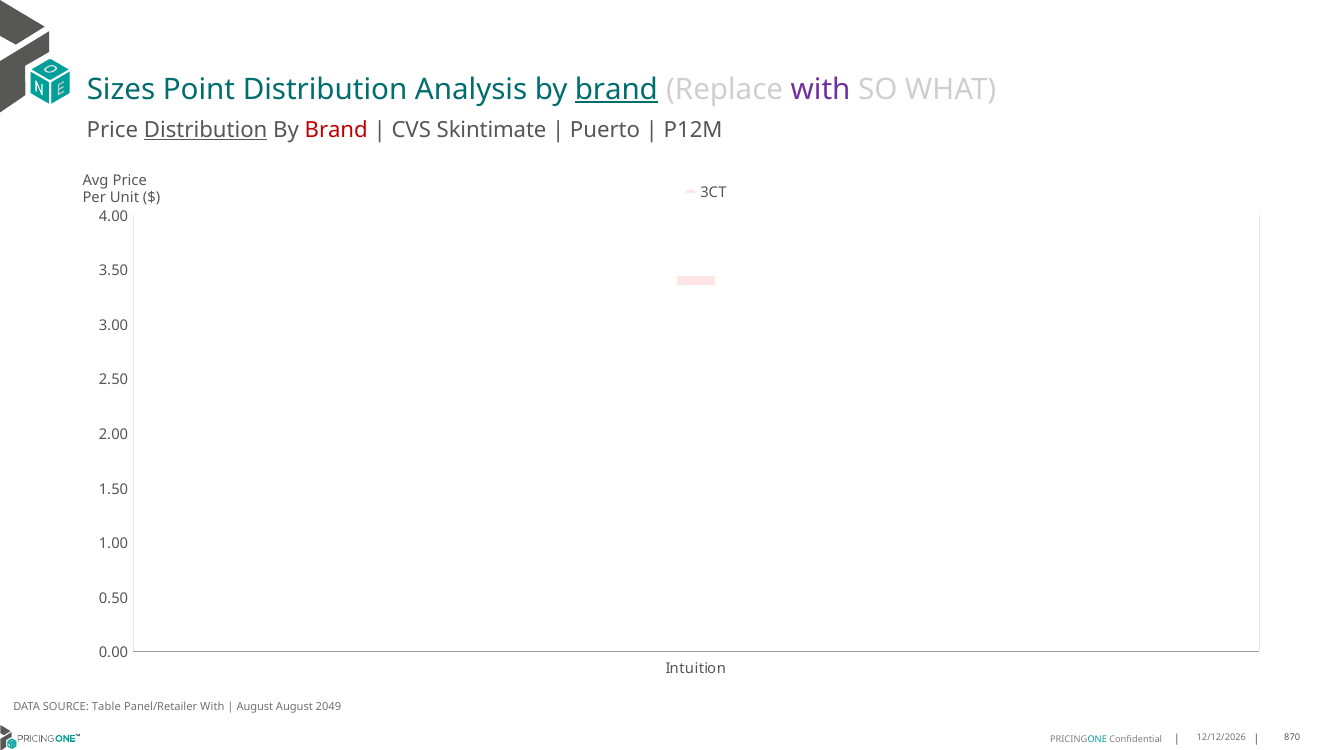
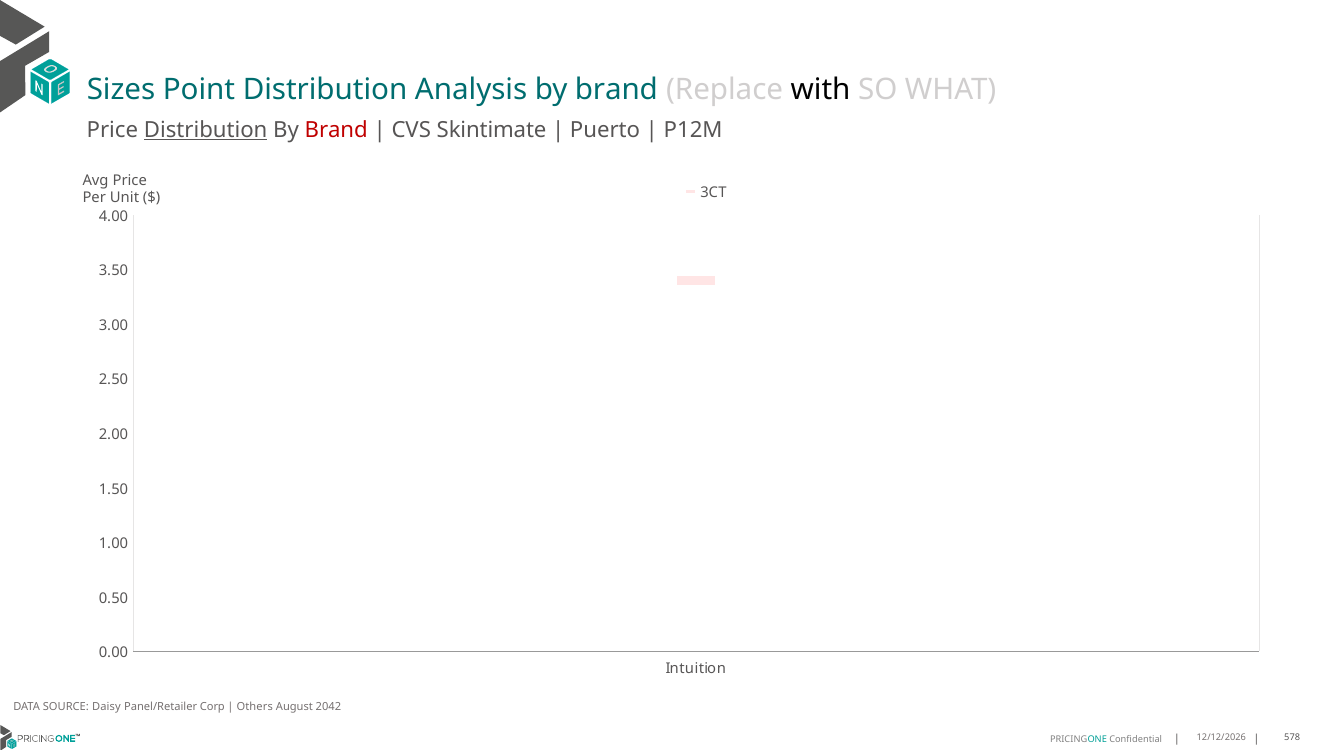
brand underline: present -> none (616, 90)
with colour: purple -> black (821, 90)
Table: Table -> Daisy (106, 706)
Panel/Retailer With: With -> Corp (212, 706)
August: August -> Others (255, 706)
2049: 2049 -> 2042 (328, 706)
870: 870 -> 578 (1292, 737)
